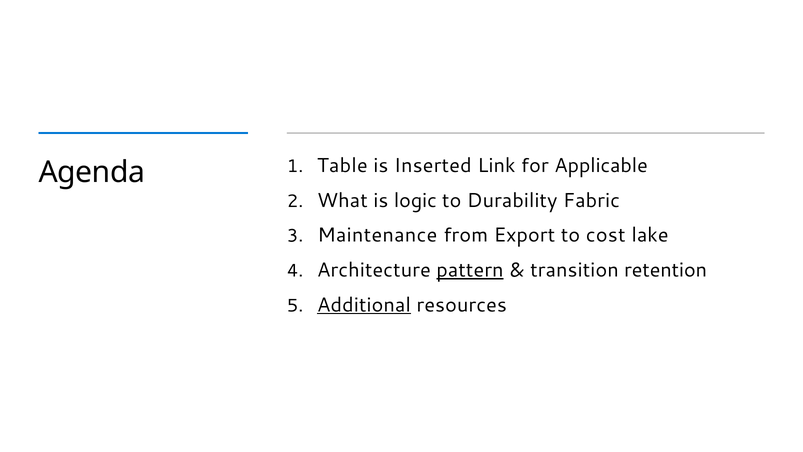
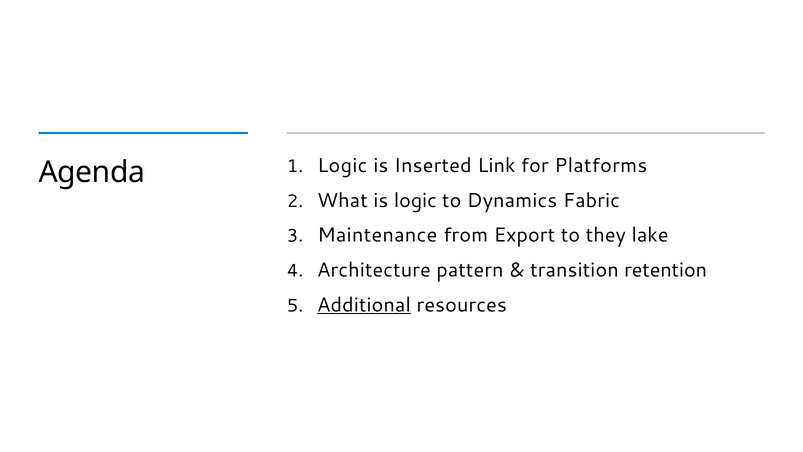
Table: Table -> Logic (342, 166)
Applicable: Applicable -> Platforms (601, 166)
Durability: Durability -> Dynamics (512, 200)
cost: cost -> they (606, 235)
pattern underline: present -> none (470, 270)
